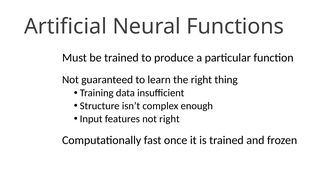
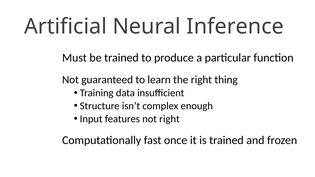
Functions: Functions -> Inference (235, 26)
